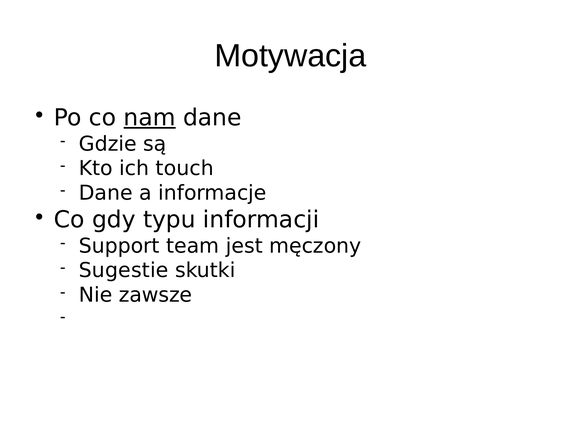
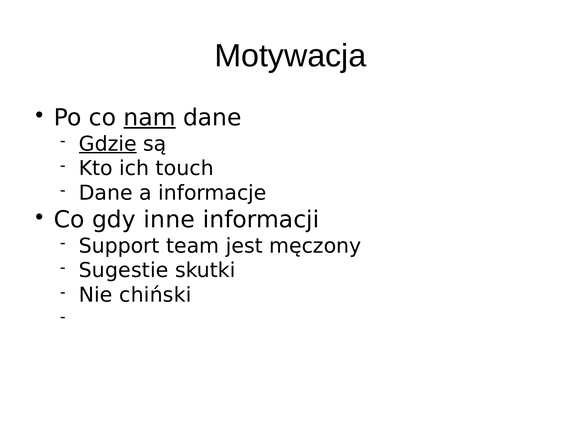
Gdzie underline: none -> present (108, 144)
typu: typu -> inne (169, 220)
zawsze: zawsze -> chiński (155, 295)
